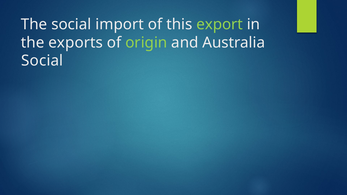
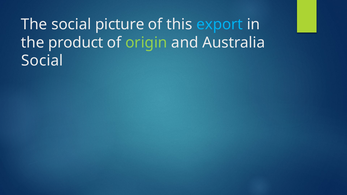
import: import -> picture (120, 24)
export colour: light green -> light blue (220, 24)
exports: exports -> product (76, 43)
